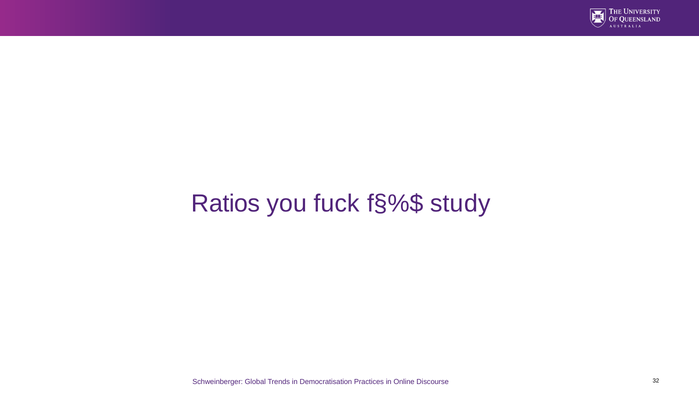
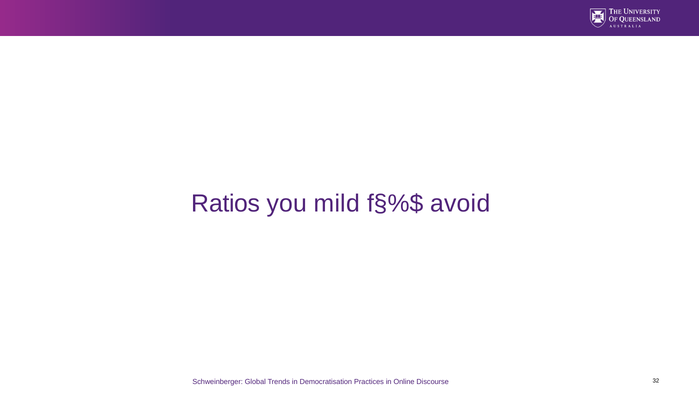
fuck: fuck -> mild (337, 204)
study: study -> avoid (460, 204)
